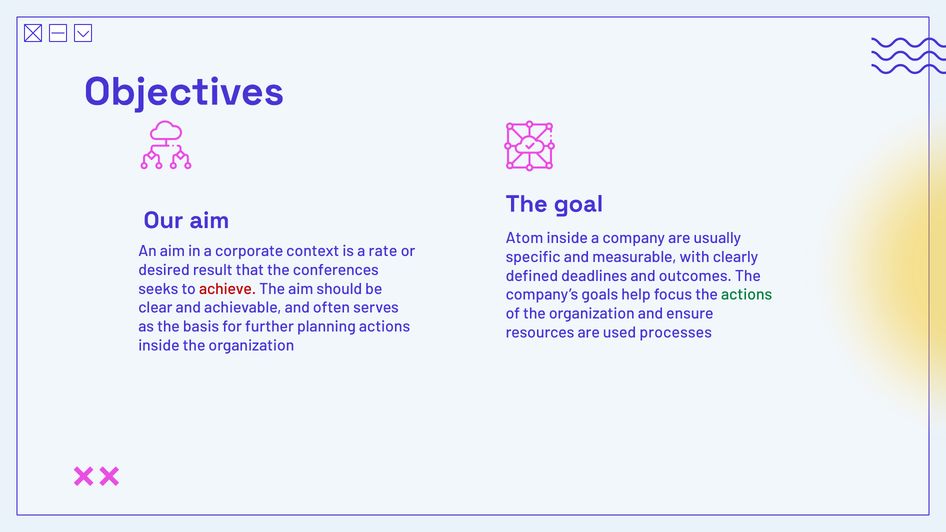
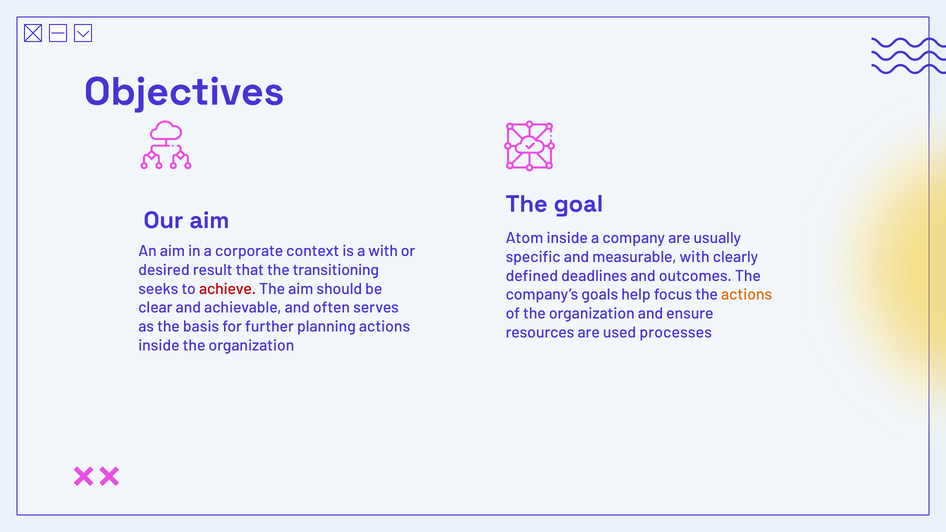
a rate: rate -> with (383, 251)
conferences: conferences -> transitioning (336, 270)
actions colour: green -> orange (747, 295)
